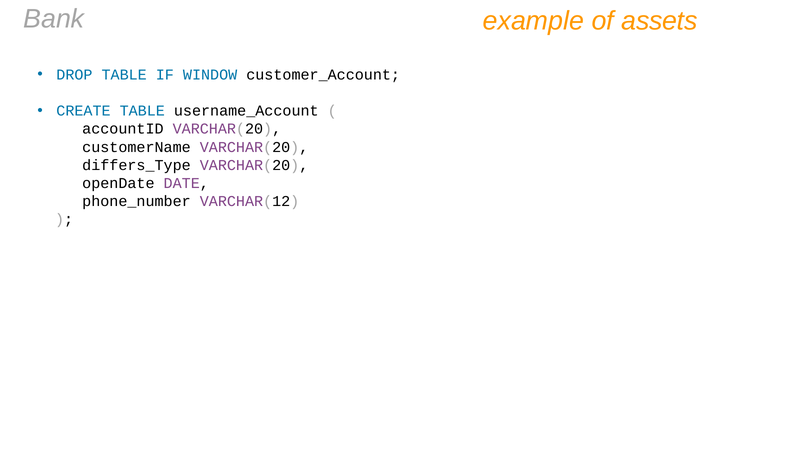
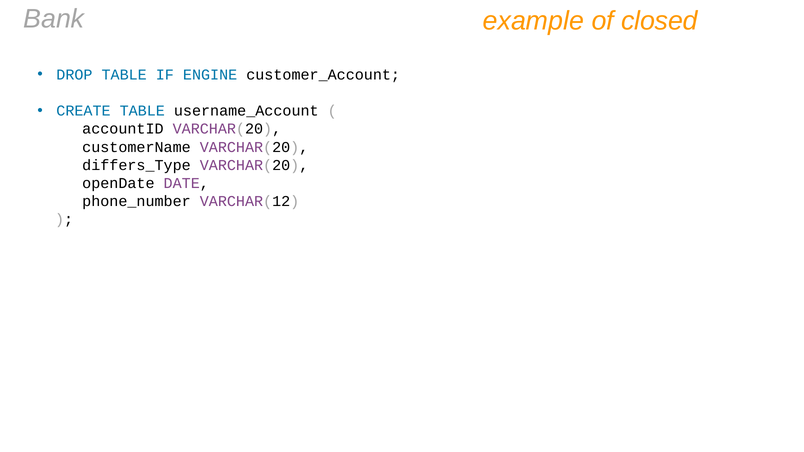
assets: assets -> closed (659, 21)
WINDOW: WINDOW -> ENGINE (210, 75)
